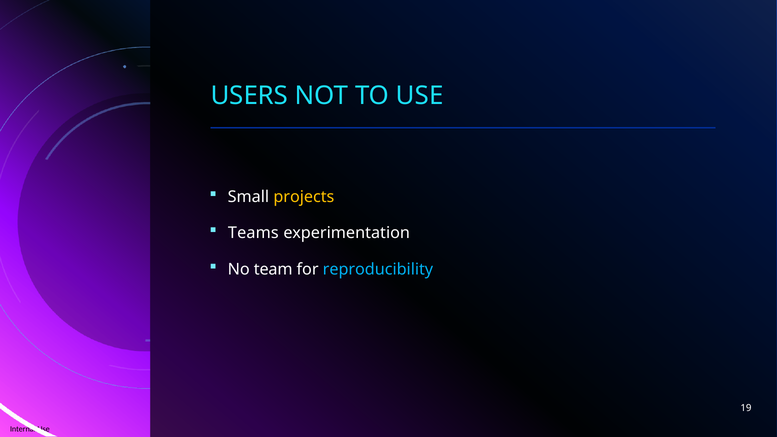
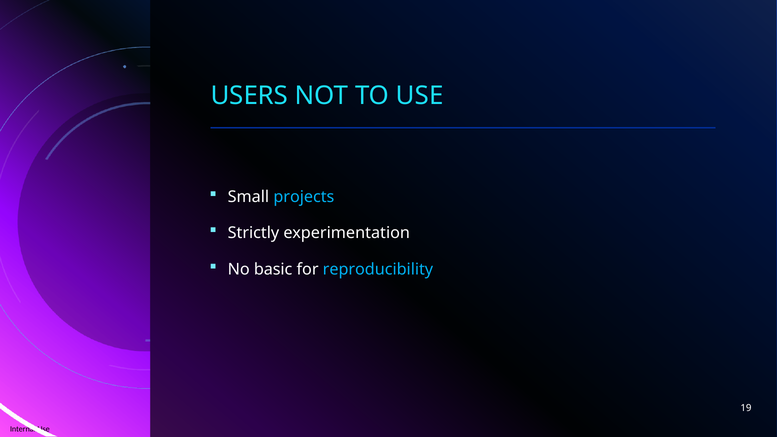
projects colour: yellow -> light blue (304, 197)
Teams: Teams -> Strictly (253, 233)
team: team -> basic (273, 269)
